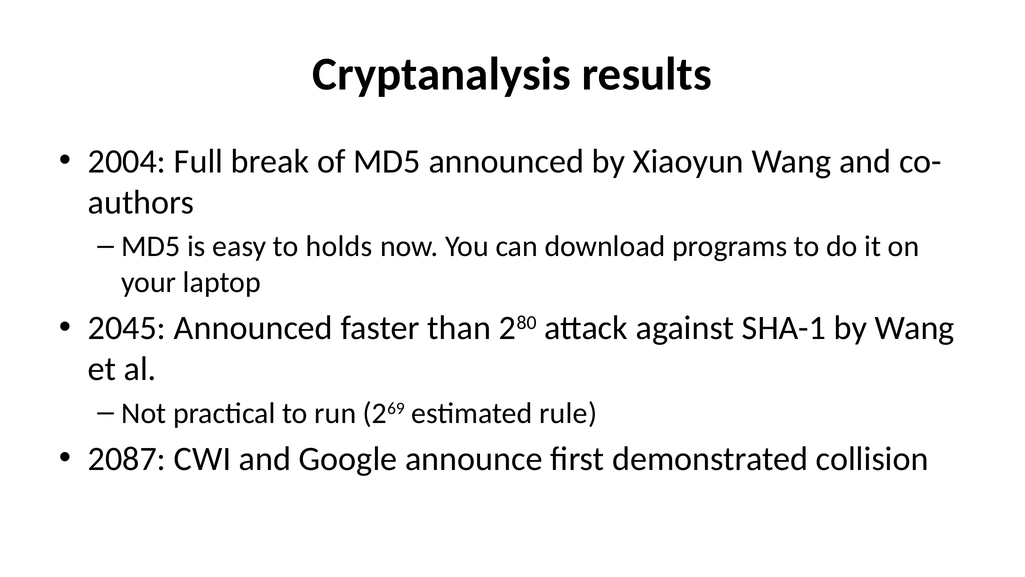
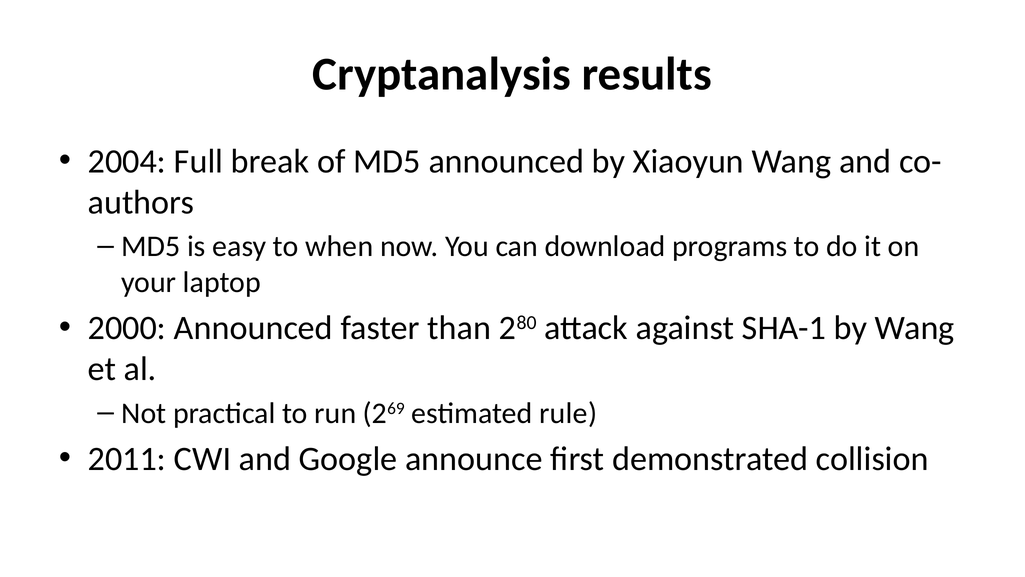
holds: holds -> when (339, 246)
2045: 2045 -> 2000 (127, 328)
2087: 2087 -> 2011 (127, 459)
